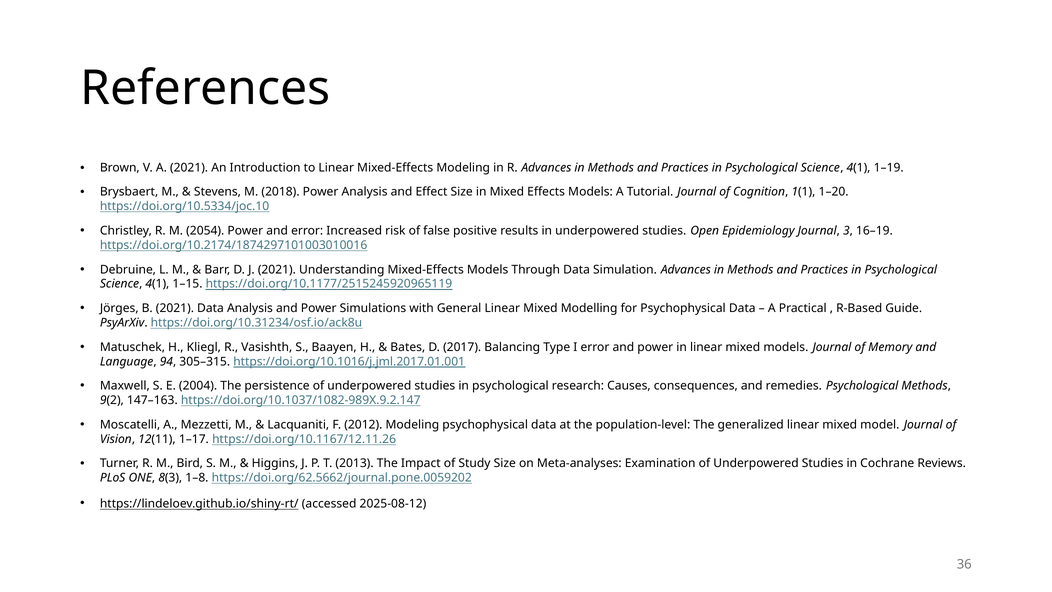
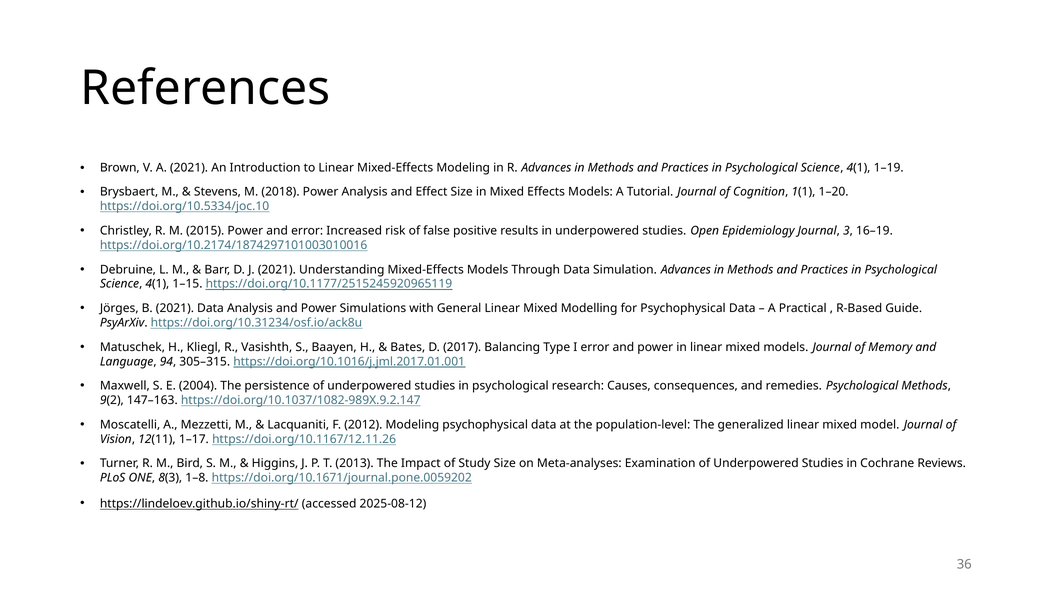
2054: 2054 -> 2015 (205, 231)
https://doi.org/62.5662/journal.pone.0059202: https://doi.org/62.5662/journal.pone.0059202 -> https://doi.org/10.1671/journal.pone.0059202 (342, 478)
